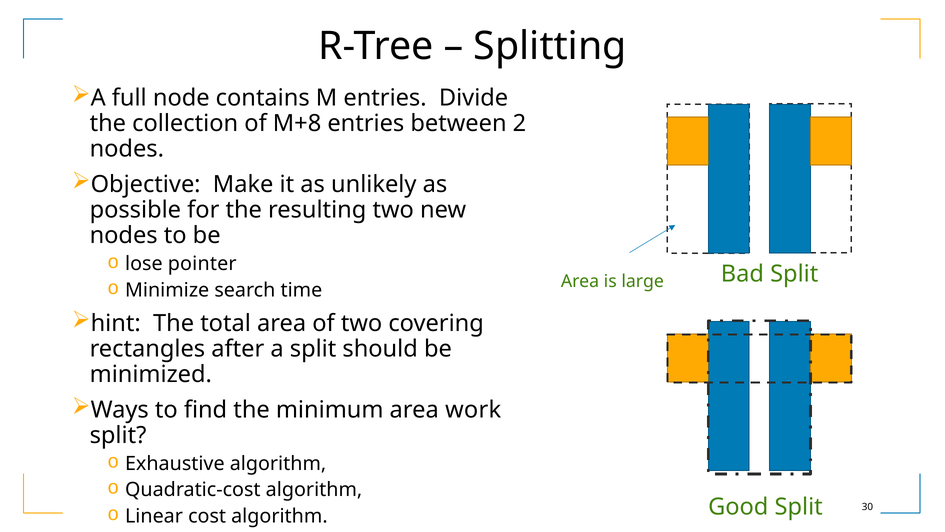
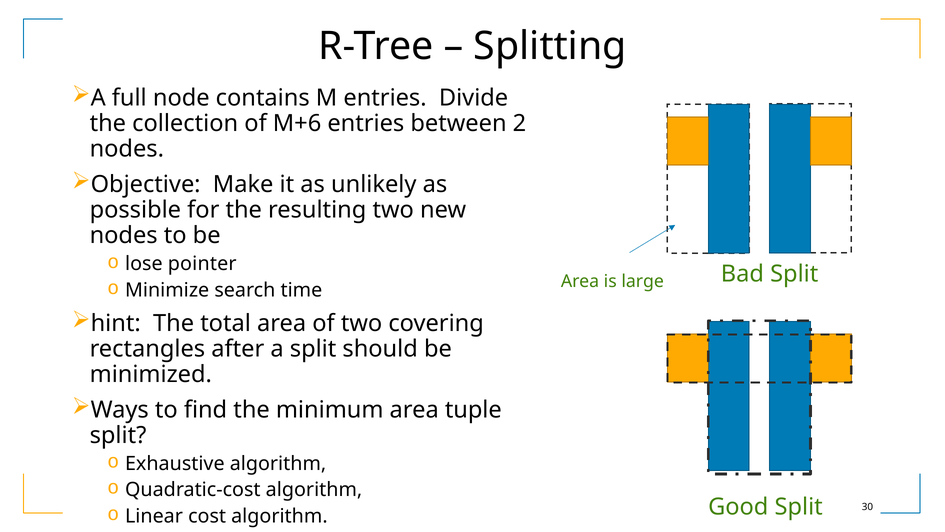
M+8: M+8 -> M+6 (297, 123)
work: work -> tuple (473, 409)
